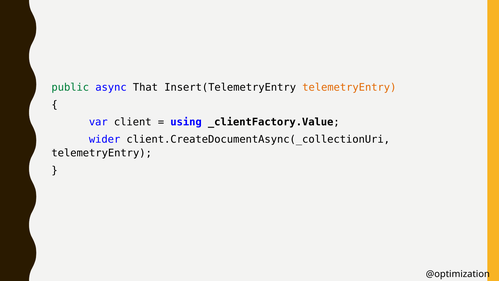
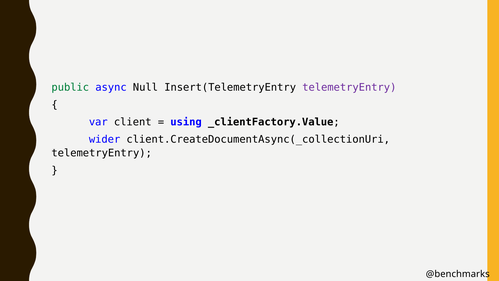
That: That -> Null (145, 87)
telemetryEntry colour: orange -> purple (349, 87)
@optimization: @optimization -> @benchmarks (458, 274)
